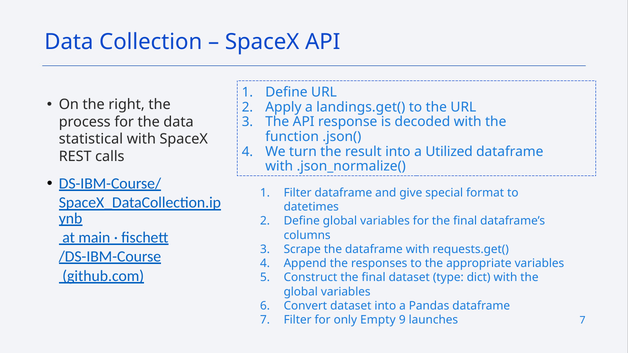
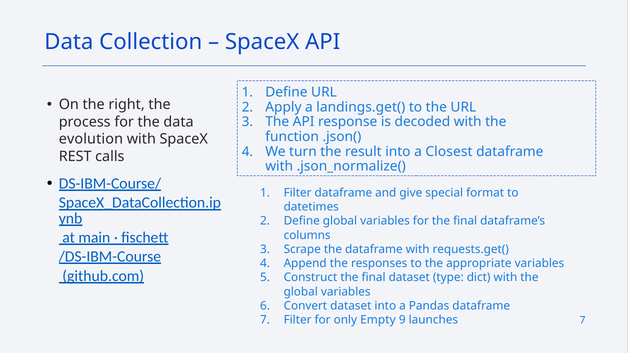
statistical: statistical -> evolution (91, 139)
Utilized: Utilized -> Closest (449, 152)
